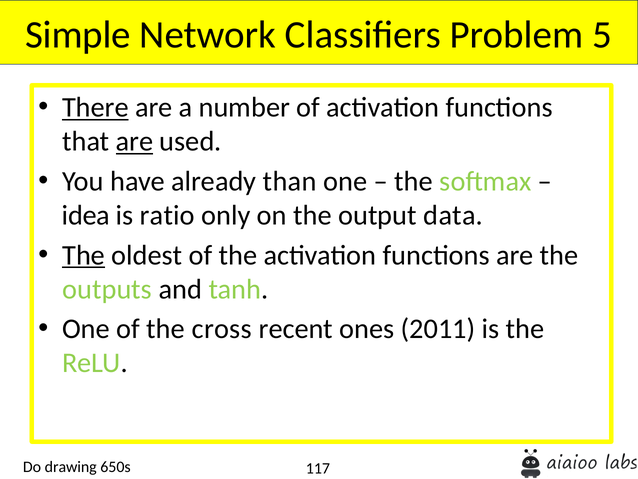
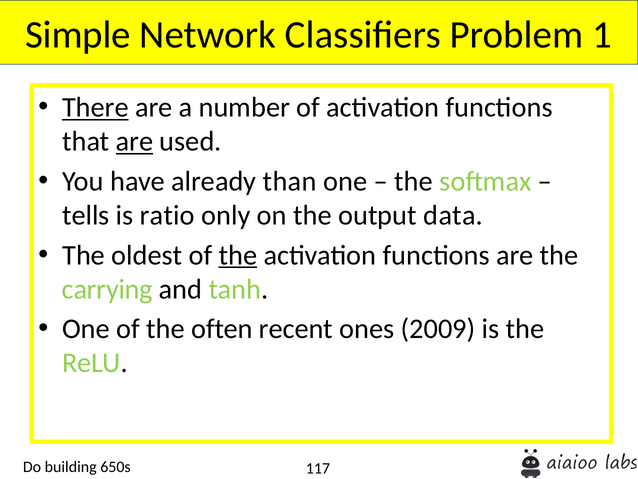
5: 5 -> 1 (602, 35)
idea: idea -> tells (86, 215)
The underline: present -> none (84, 255)
the underline: none -> present (238, 255)
outputs: outputs -> carrying (107, 289)
cross: cross -> often (222, 329)
2011: 2011 -> 2009 (438, 329)
drawing: drawing -> building (71, 467)
